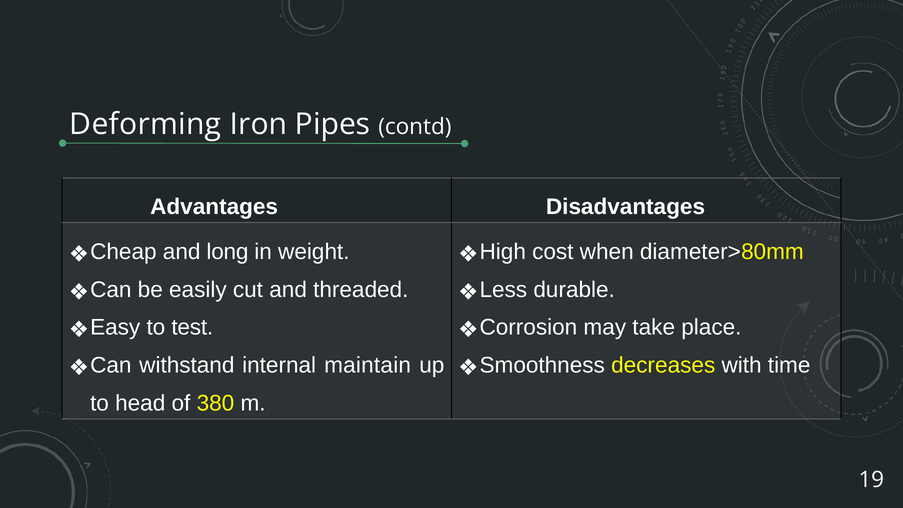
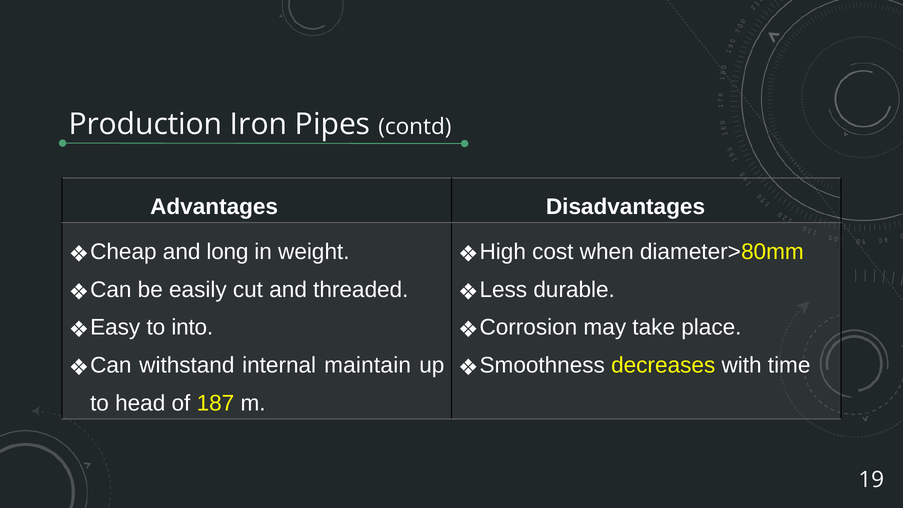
Deforming: Deforming -> Production (146, 124)
test: test -> into (192, 328)
380: 380 -> 187 (215, 403)
